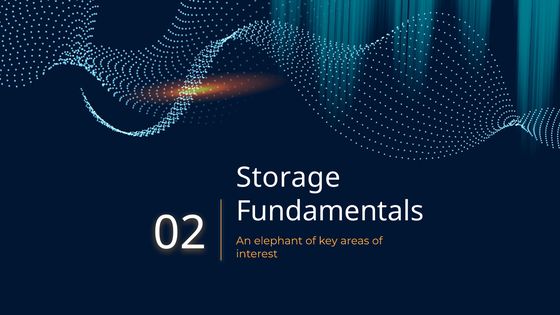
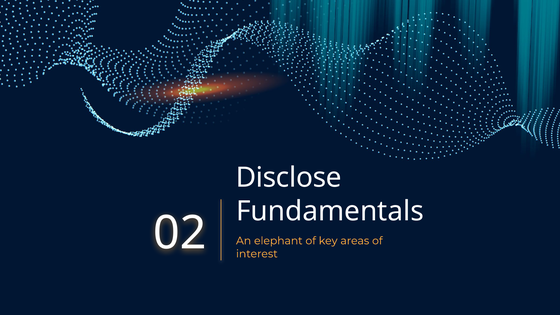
Storage: Storage -> Disclose (289, 178)
